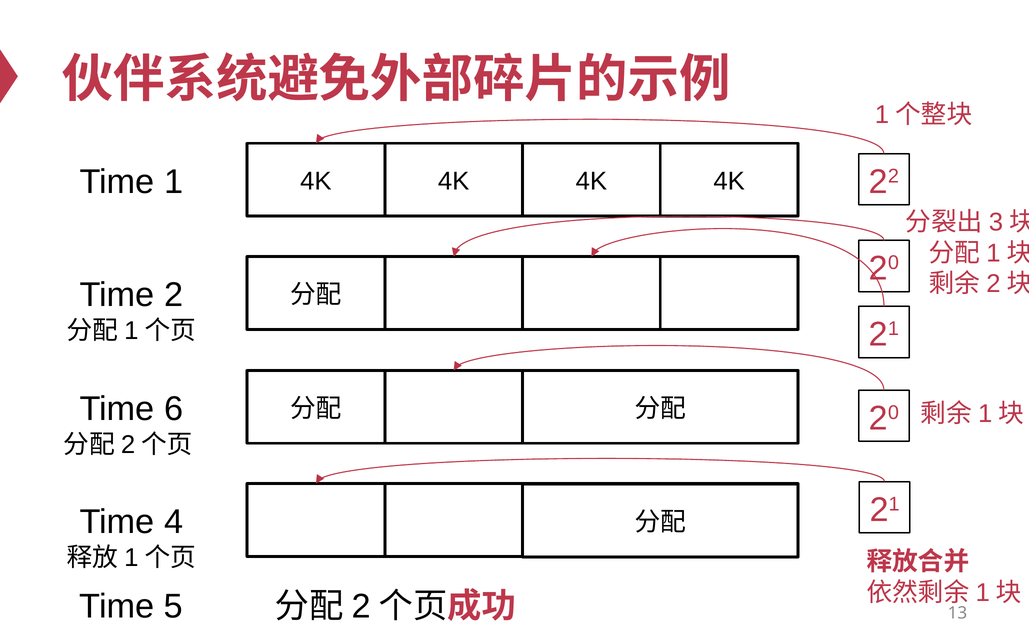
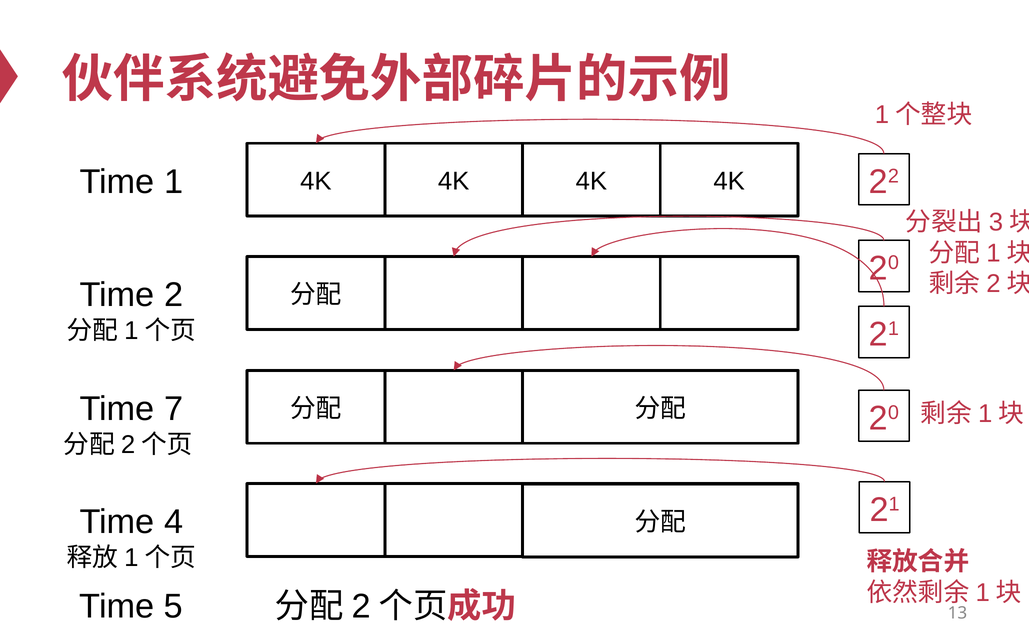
6: 6 -> 7 (174, 409)
